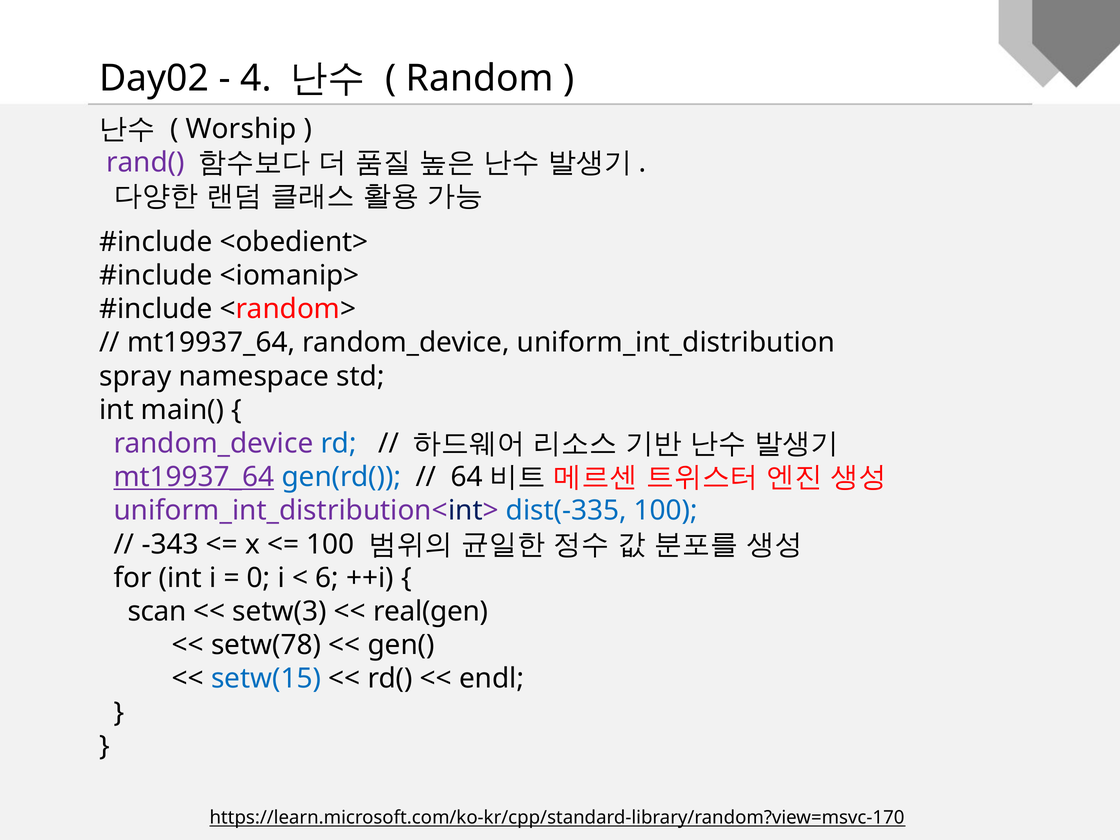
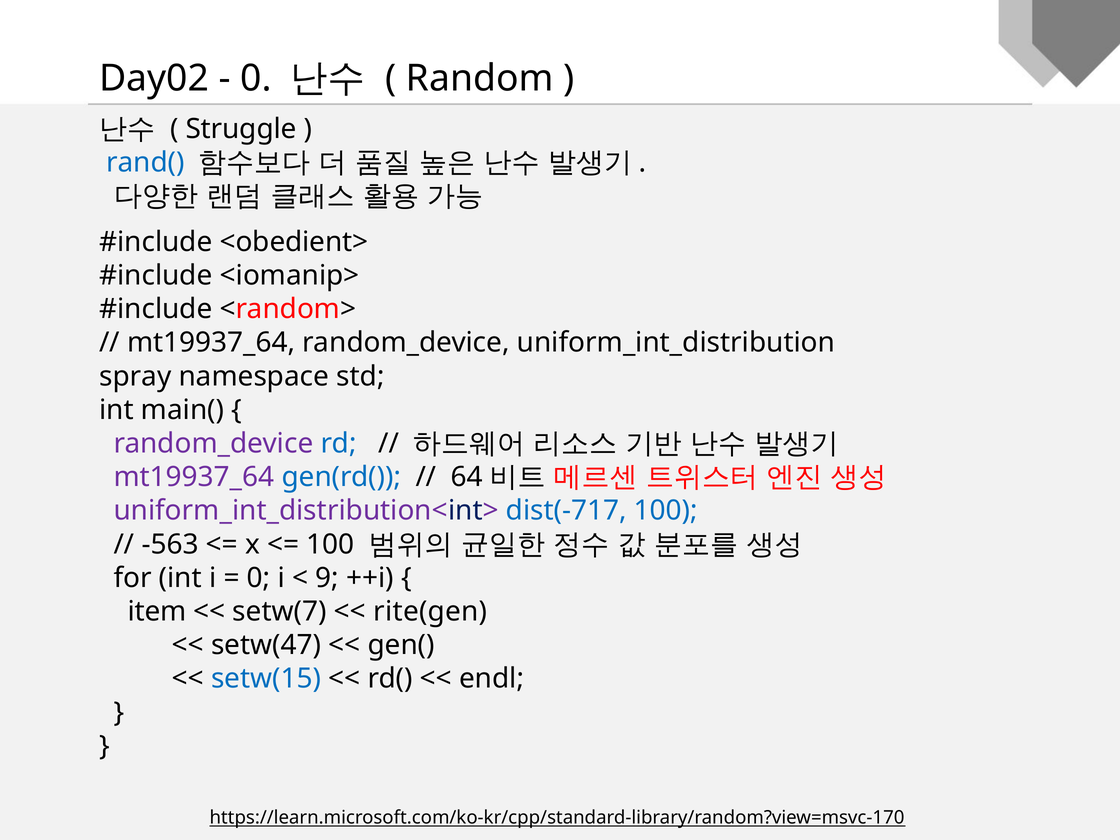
4: 4 -> 0 (256, 79)
Worship: Worship -> Struggle (241, 129)
rand( colour: purple -> blue (145, 162)
mt19937_64 underline: present -> none (194, 477)
dist(-335: dist(-335 -> dist(-717 (566, 511)
-343: -343 -> -563 (170, 544)
6: 6 -> 9 (327, 578)
scan: scan -> item (157, 612)
setw(3: setw(3 -> setw(7 (279, 612)
real(gen: real(gen -> rite(gen (430, 612)
setw(78: setw(78 -> setw(47 (266, 645)
